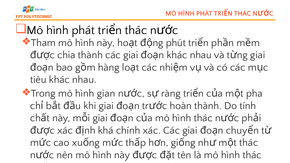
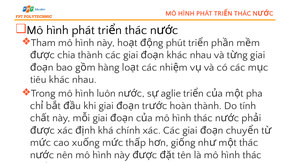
gian: gian -> luôn (106, 93)
ràng: ràng -> aglie (171, 93)
